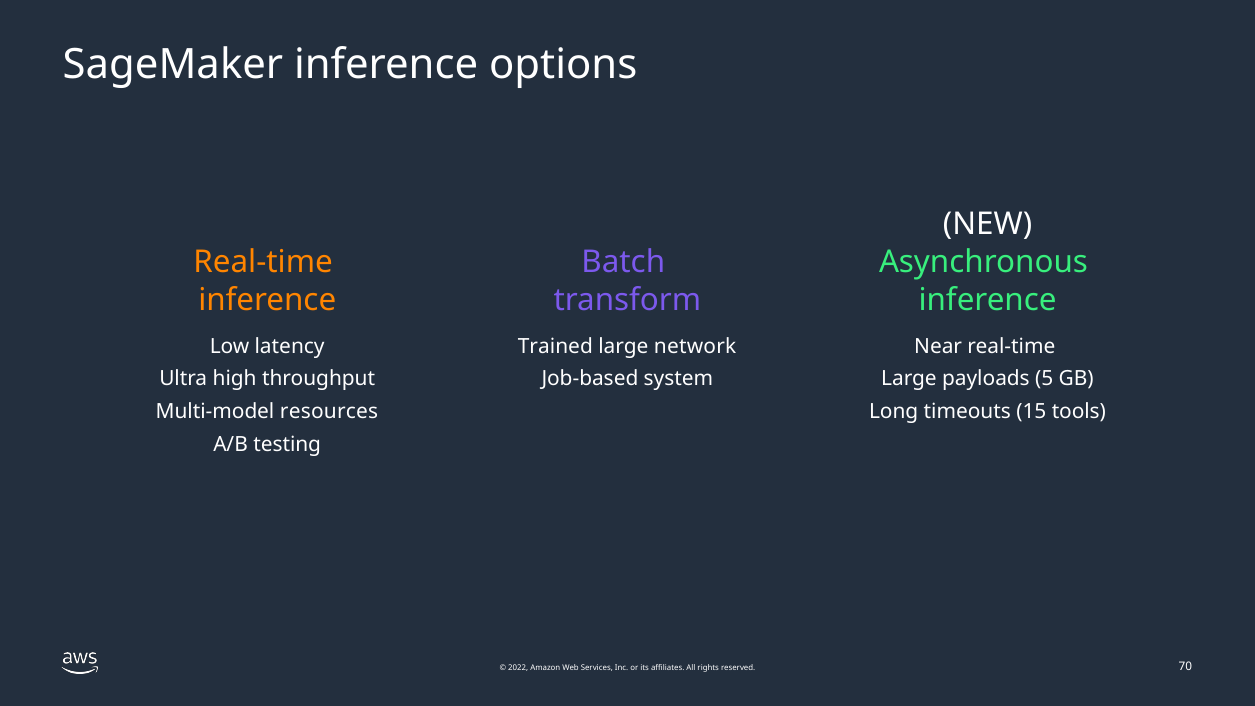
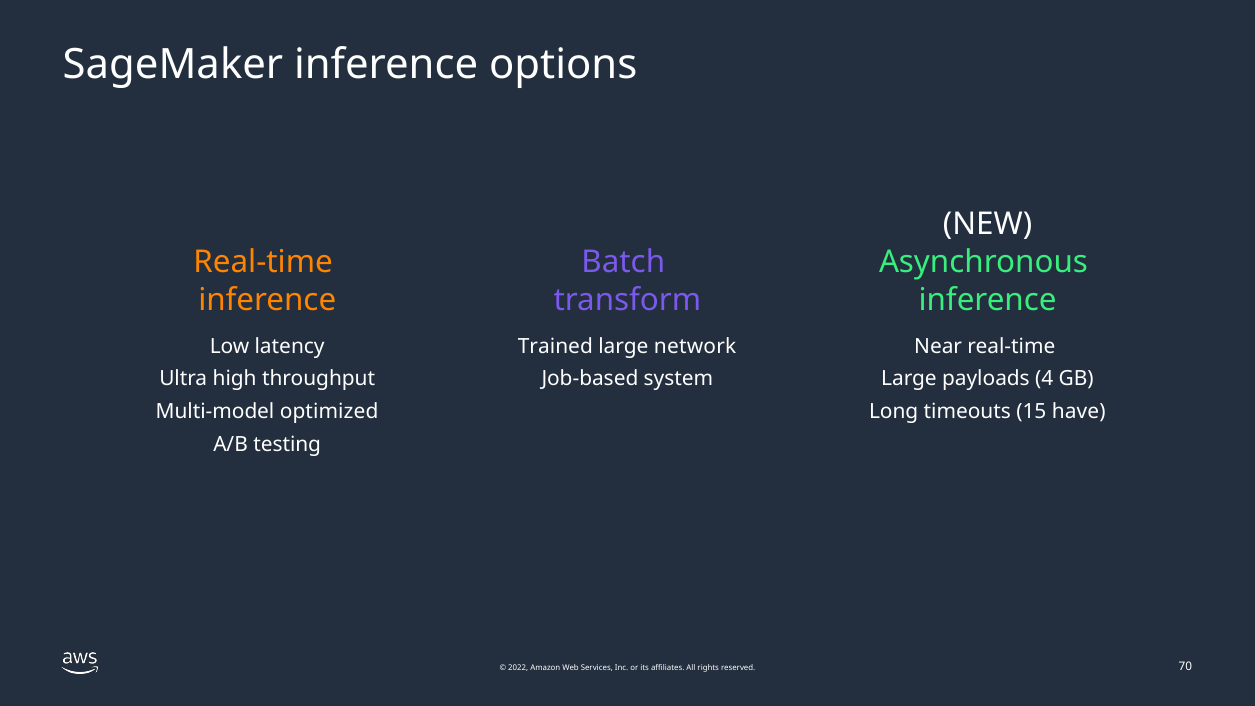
5: 5 -> 4 (1044, 379)
resources: resources -> optimized (329, 412)
tools: tools -> have (1079, 412)
